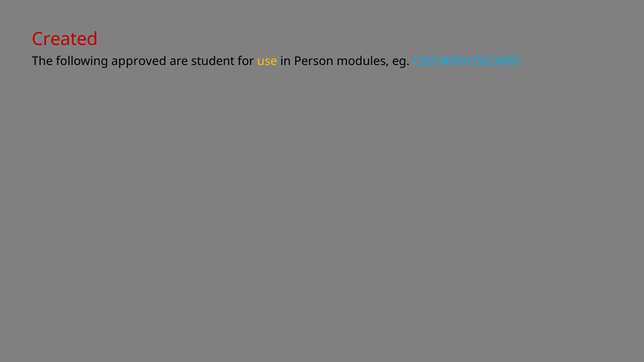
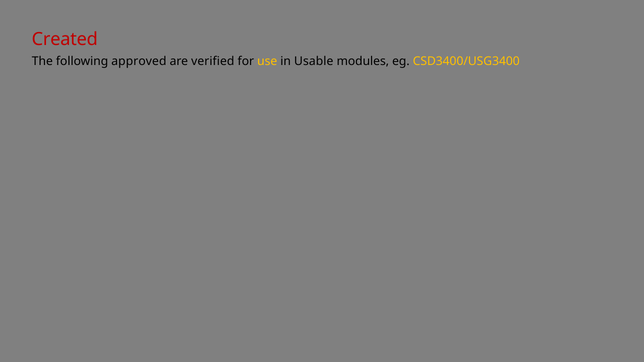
student: student -> verified (213, 61)
Person: Person -> Usable (314, 61)
CSD3400/USG3400 colour: light blue -> yellow (466, 61)
